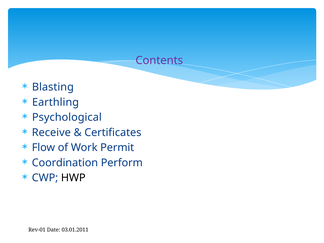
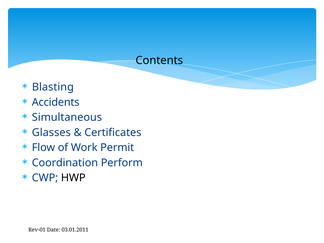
Contents colour: purple -> black (159, 60)
Earthling: Earthling -> Accidents (56, 102)
Psychological: Psychological -> Simultaneous (67, 117)
Receive: Receive -> Glasses (51, 133)
